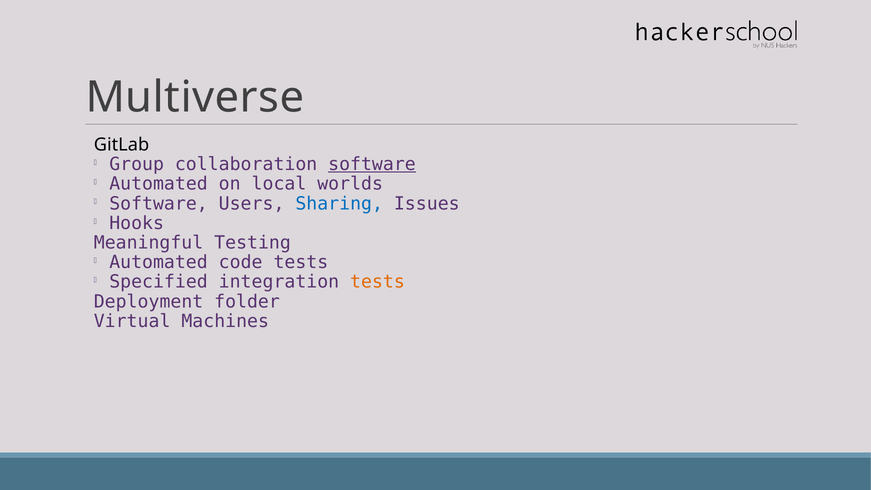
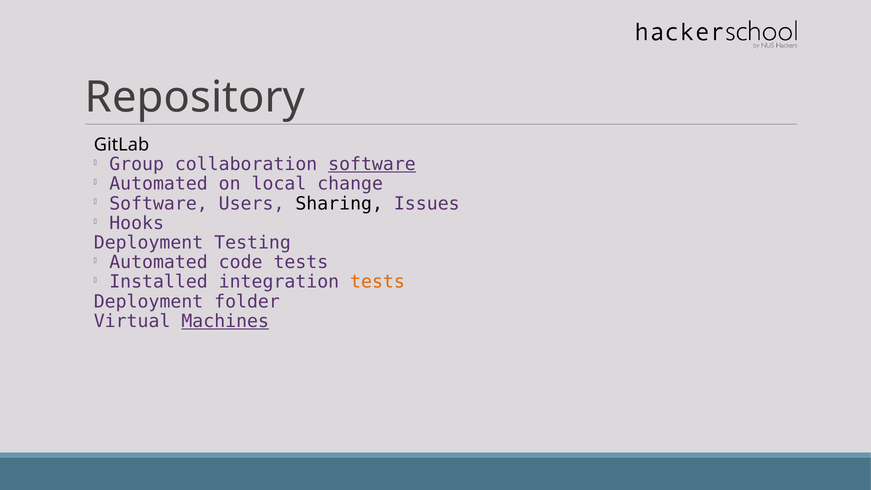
Multiverse: Multiverse -> Repository (195, 98)
worlds: worlds -> change (350, 184)
Sharing colour: blue -> black (339, 204)
Meaningful: Meaningful -> Deployment (149, 243)
Specified: Specified -> Installed (159, 282)
Machines underline: none -> present (225, 321)
